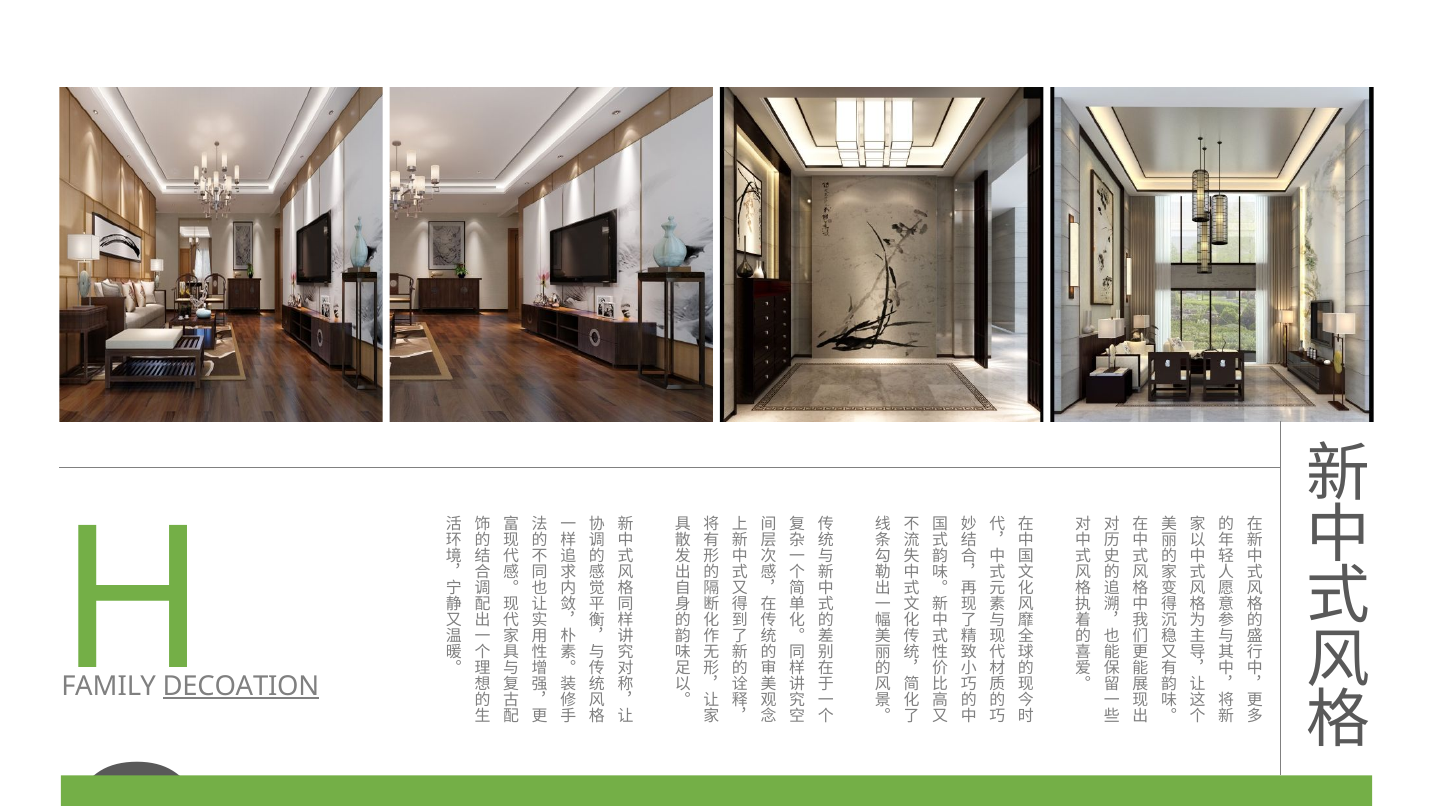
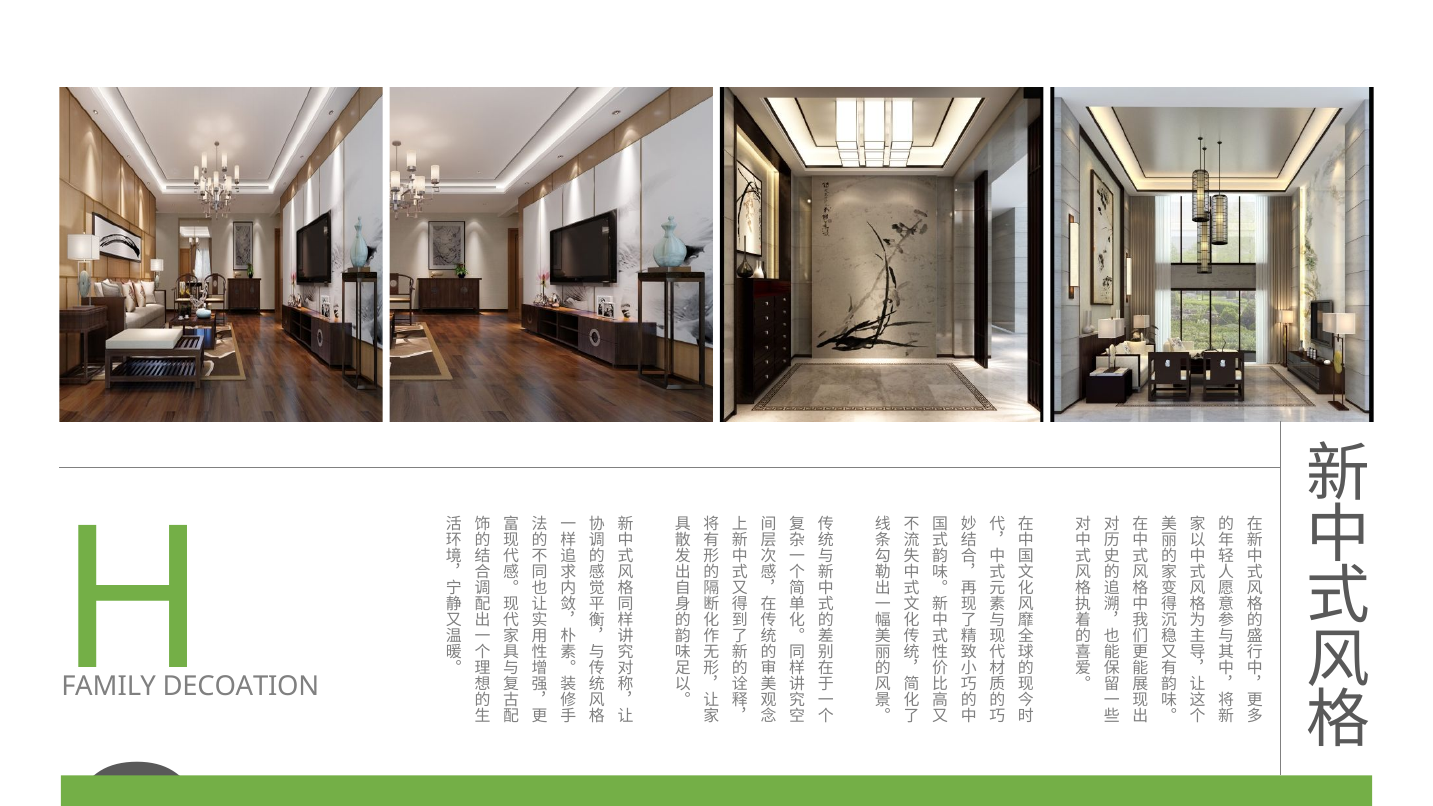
DECOATION underline: present -> none (241, 687)
